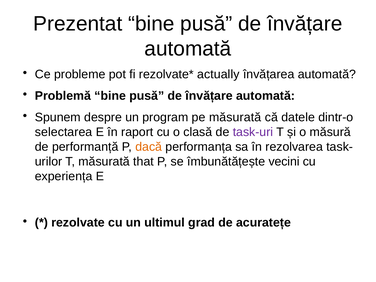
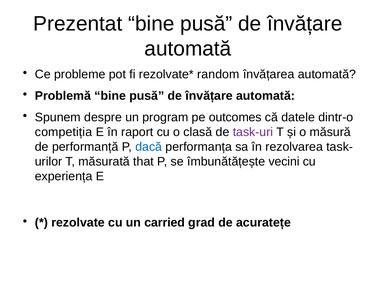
actually: actually -> random (218, 74)
pe măsurată: măsurată -> outcomes (235, 117)
selectarea: selectarea -> competiția (64, 132)
dacă colour: orange -> blue (149, 147)
ultimul: ultimul -> carried (165, 223)
